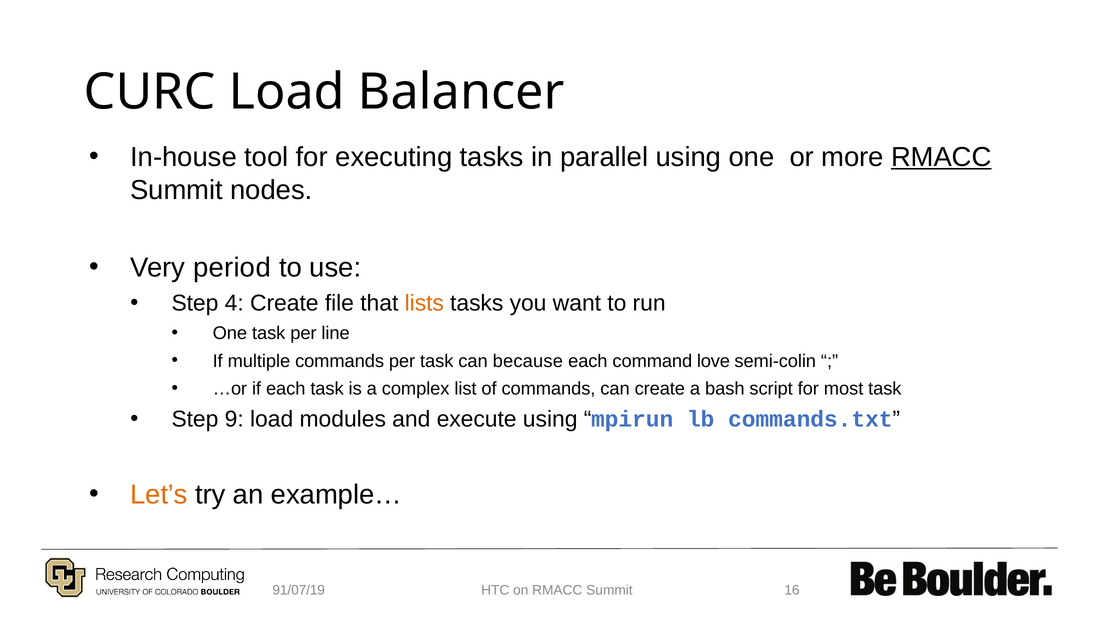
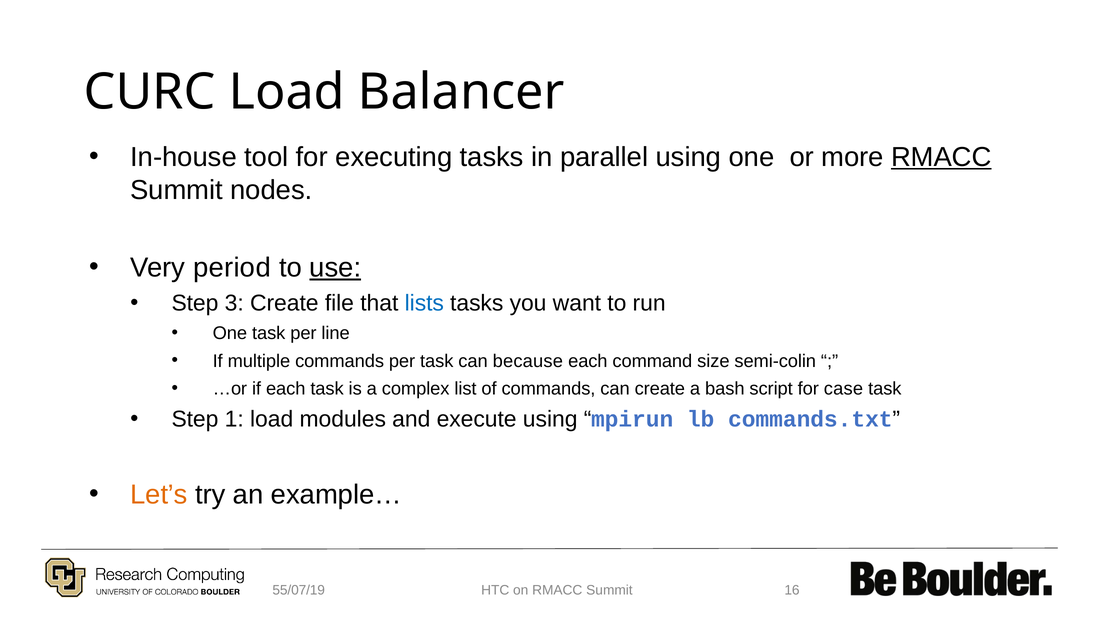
use underline: none -> present (335, 268)
4: 4 -> 3 (234, 303)
lists colour: orange -> blue (424, 303)
love: love -> size (713, 361)
most: most -> case (843, 389)
9: 9 -> 1 (234, 420)
91/07/19: 91/07/19 -> 55/07/19 (299, 590)
